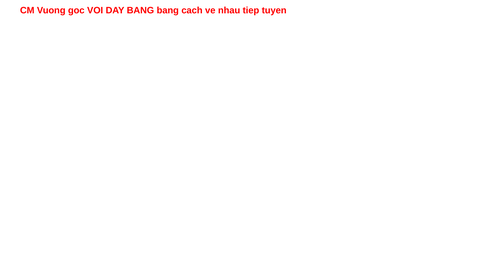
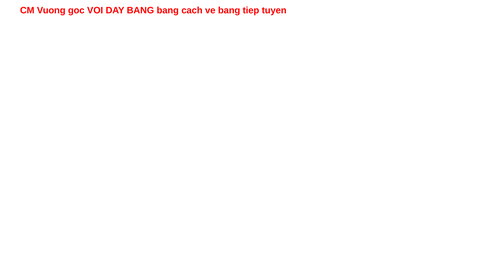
ve nhau: nhau -> bang (229, 10)
